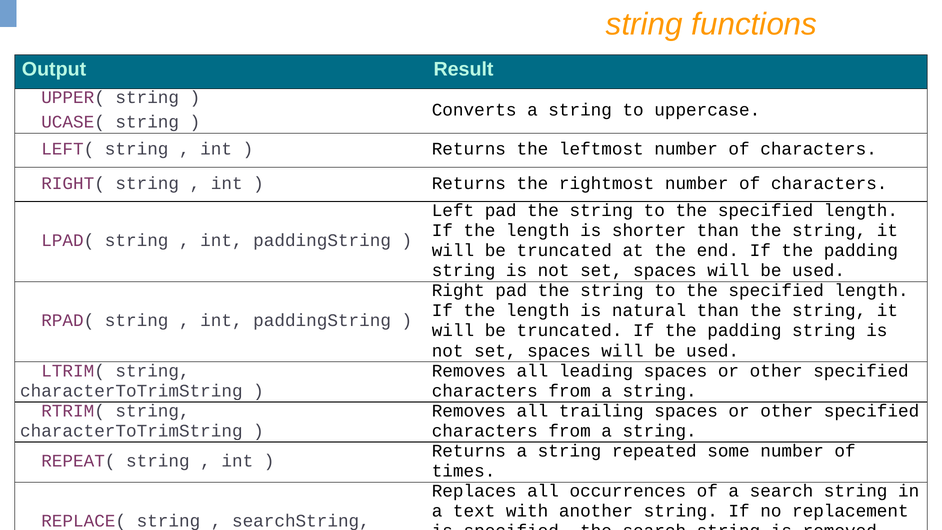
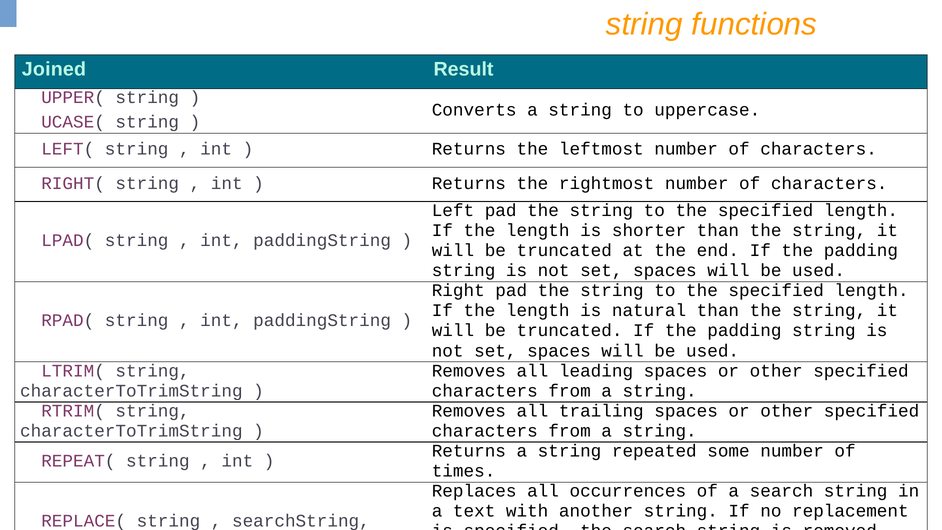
Output: Output -> Joined (54, 69)
